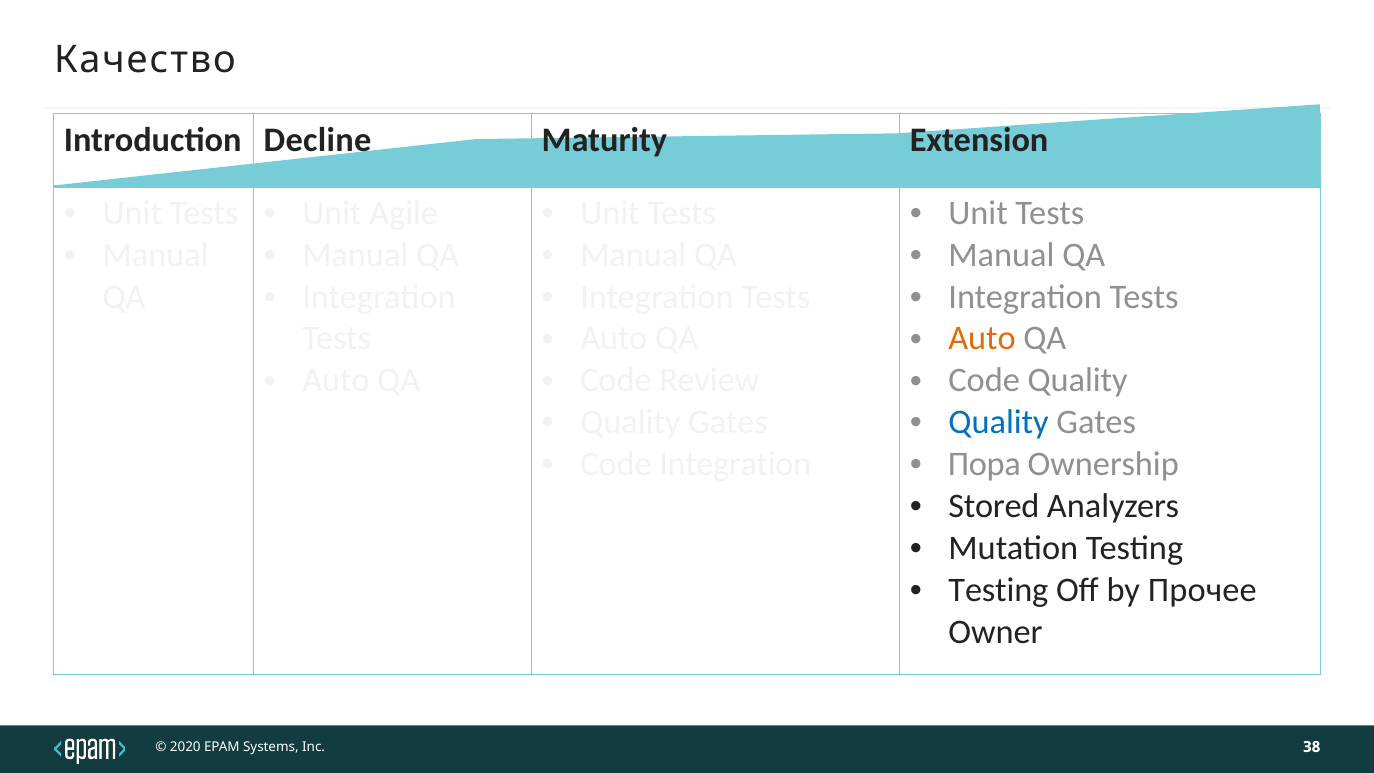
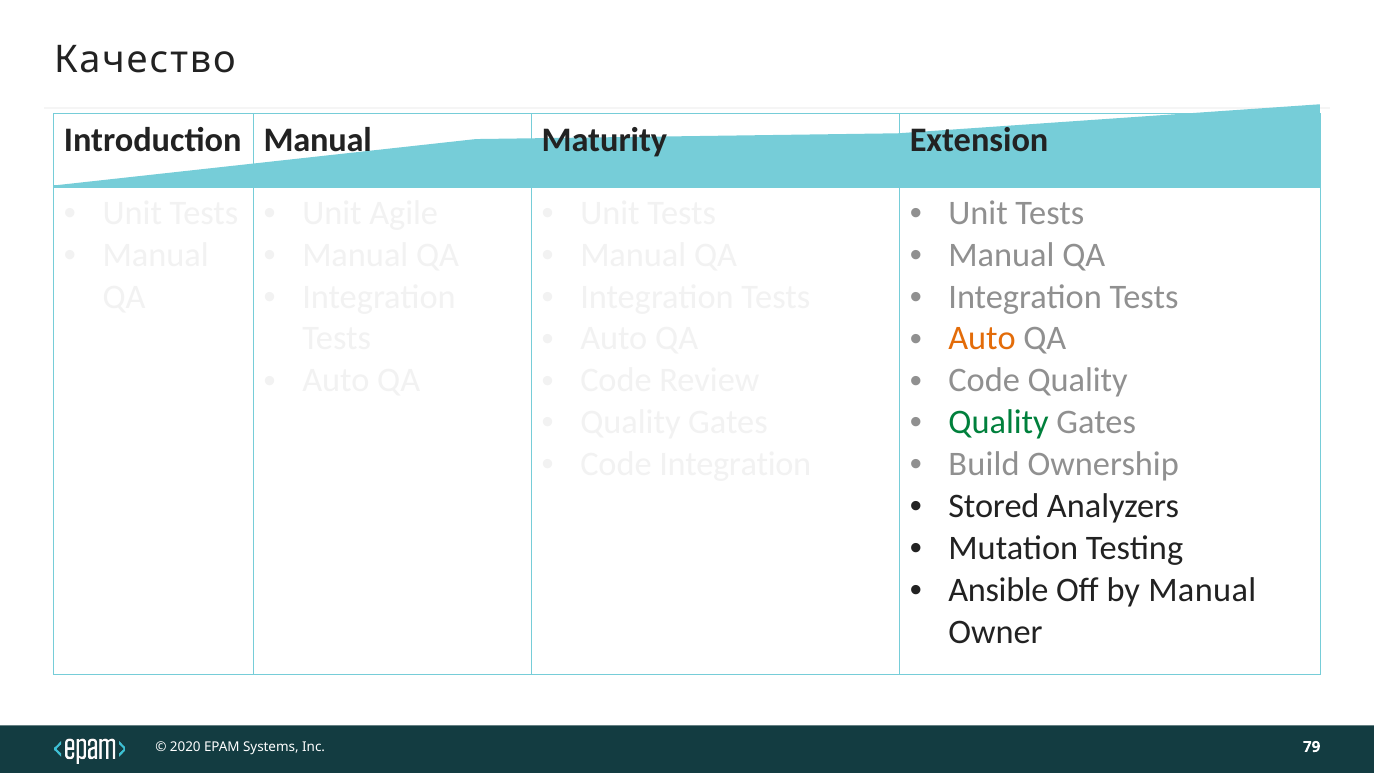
Introduction Decline: Decline -> Manual (318, 140)
Quality colour: blue -> green (999, 422)
Пора: Пора -> Build (984, 464)
Testing: Testing -> Ansible (998, 590)
by Прочее: Прочее -> Manual (1202, 590)
38: 38 -> 79 (1312, 747)
